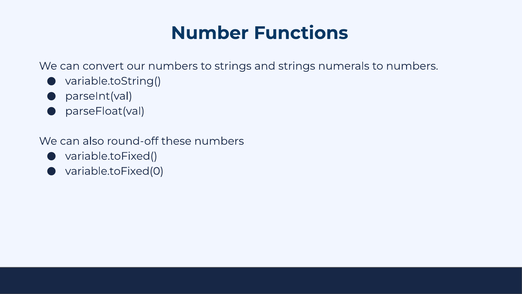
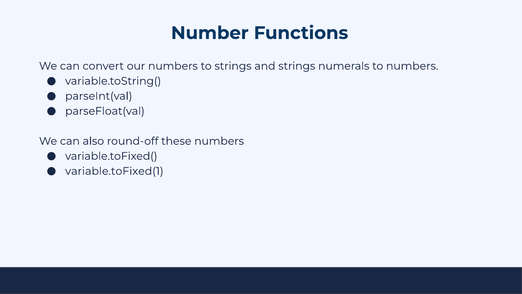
variable.toFixed(0: variable.toFixed(0 -> variable.toFixed(1 (114, 171)
